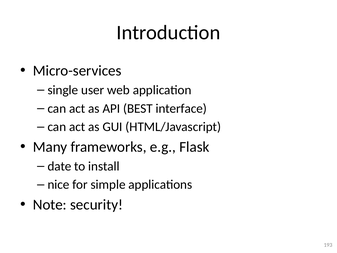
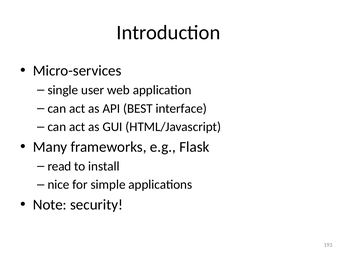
date: date -> read (59, 166)
